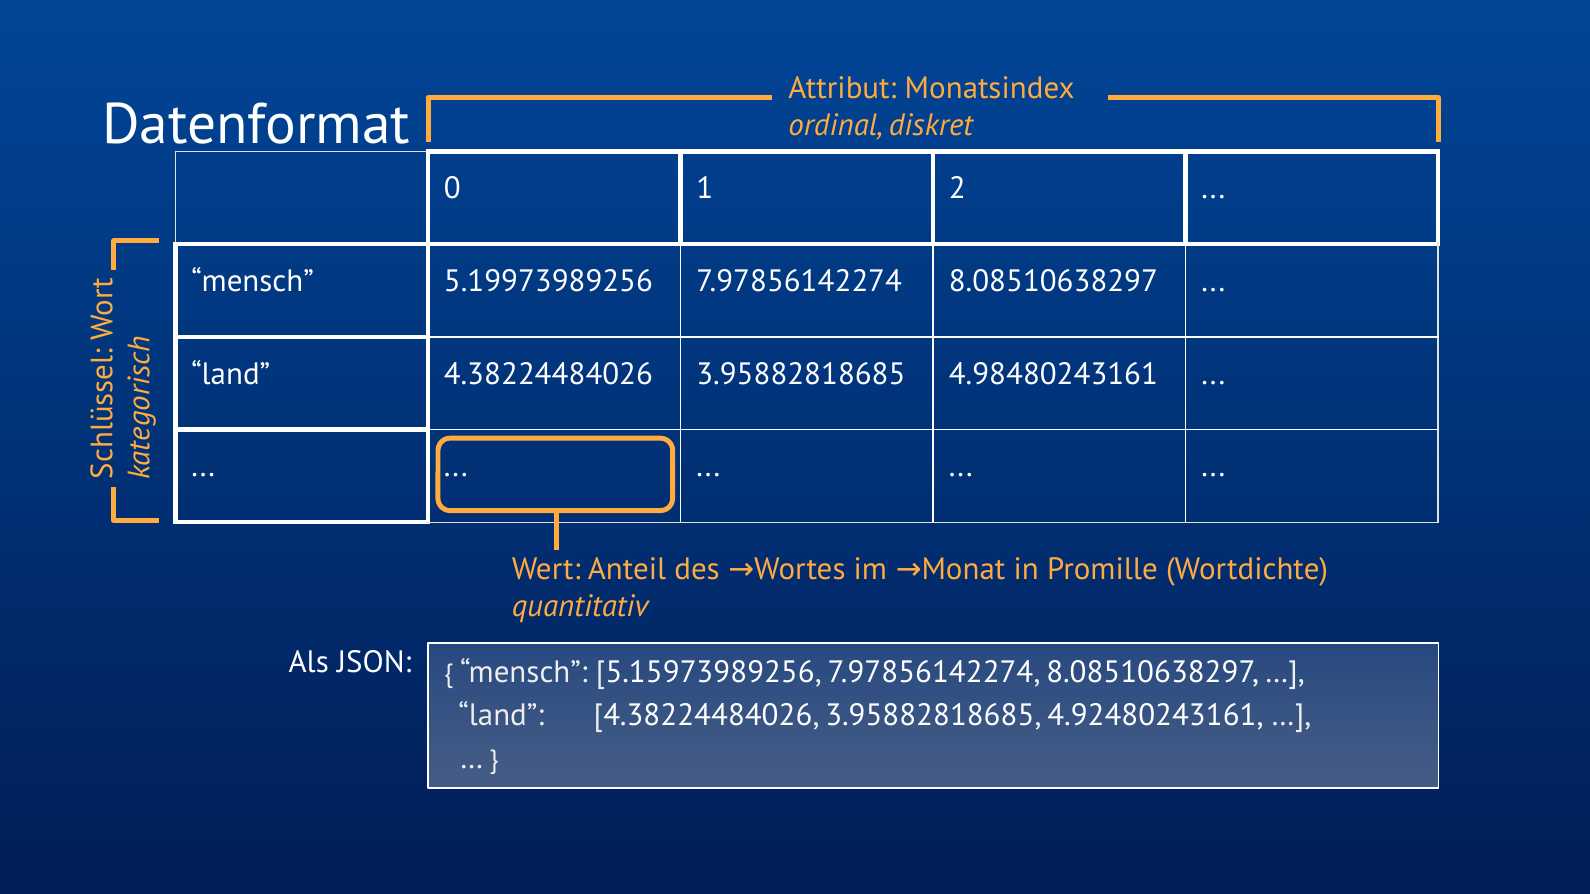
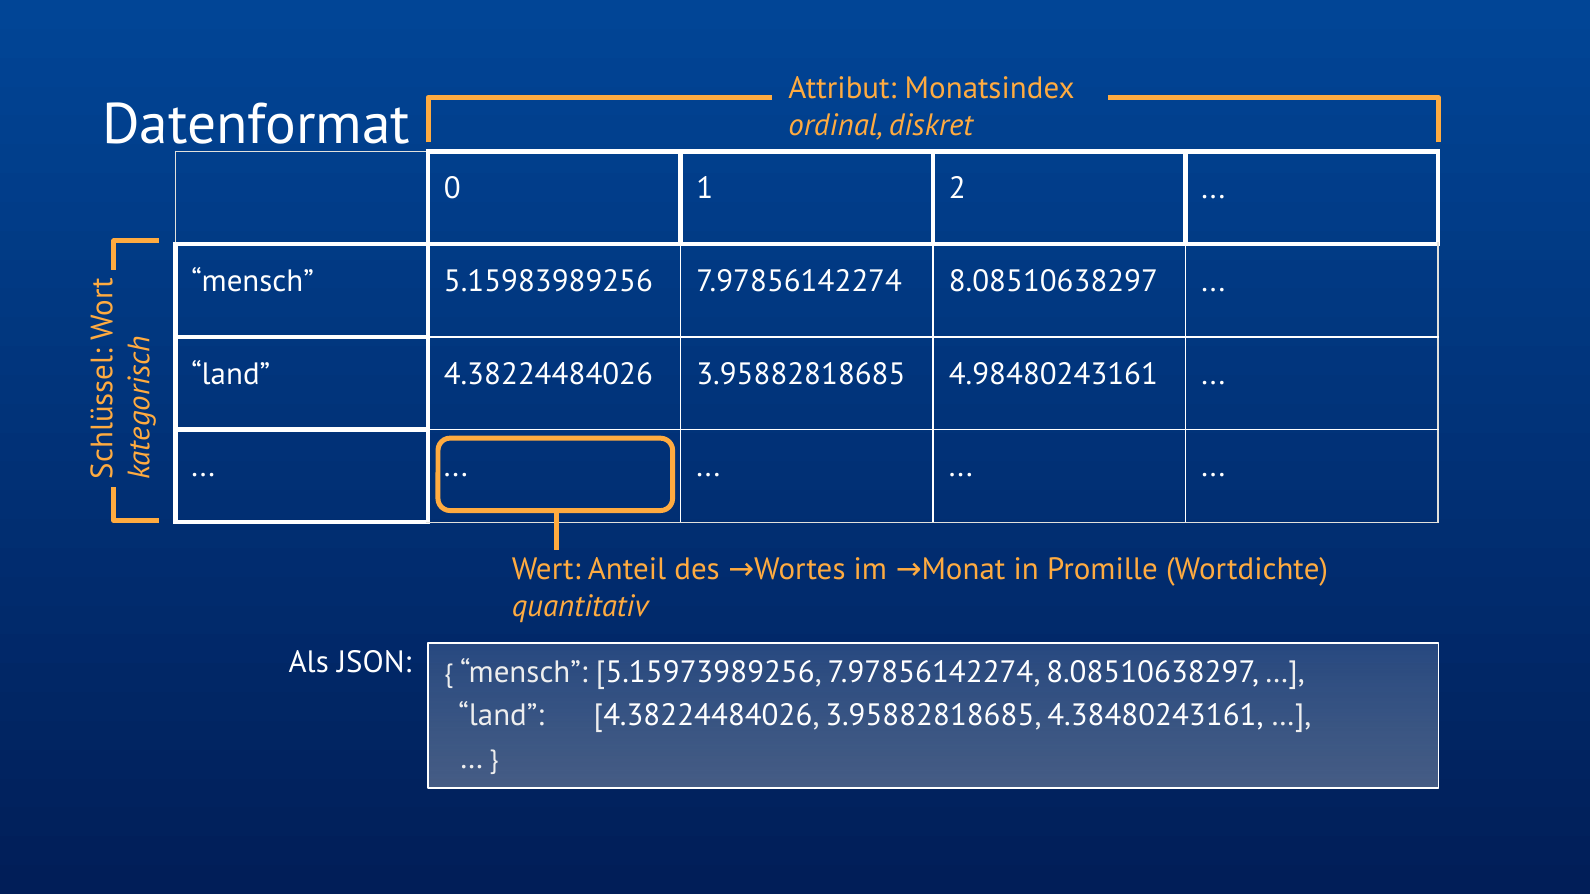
5.19973989256: 5.19973989256 -> 5.15983989256 (548, 281)
4.92480243161: 4.92480243161 -> 4.38480243161 (1155, 715)
